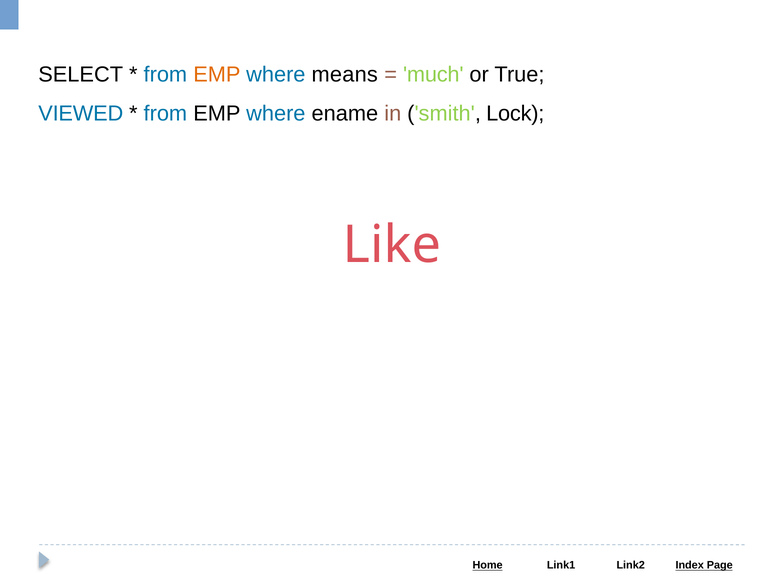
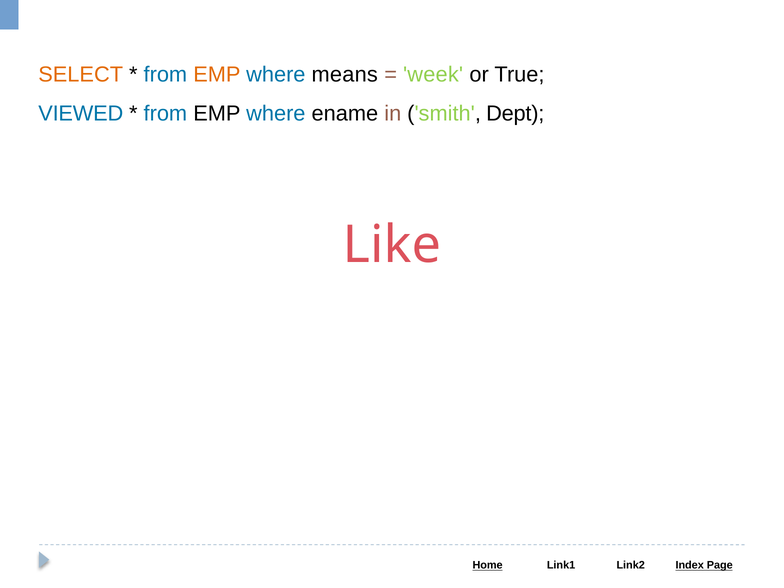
SELECT colour: black -> orange (81, 74)
much: much -> week (433, 74)
Lock: Lock -> Dept (515, 114)
